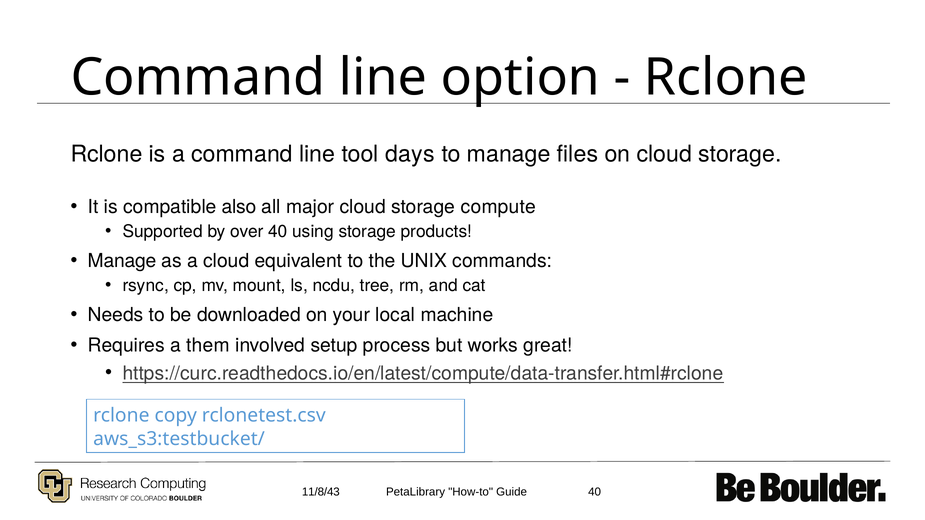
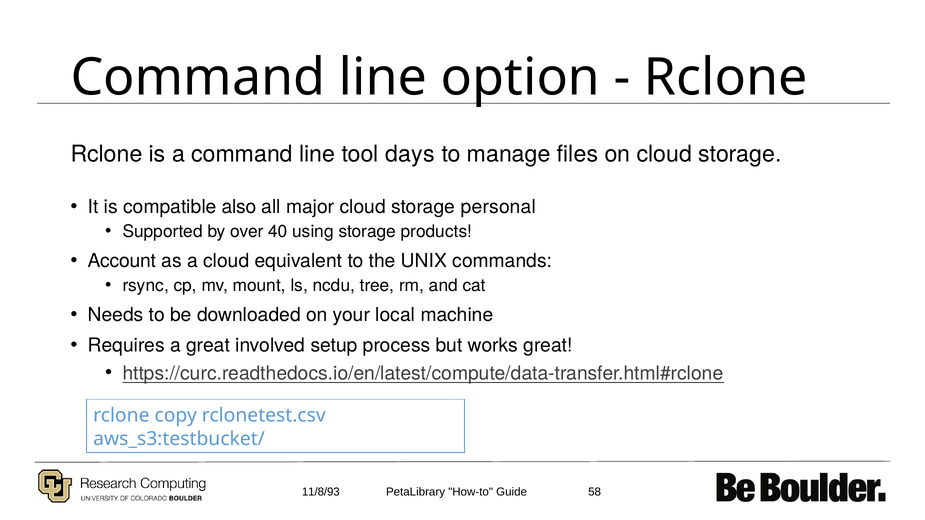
compute: compute -> personal (498, 207)
Manage: Manage -> Account (122, 261)
a them: them -> great (208, 345)
11/8/43: 11/8/43 -> 11/8/93 (321, 492)
Guide 40: 40 -> 58 (595, 492)
